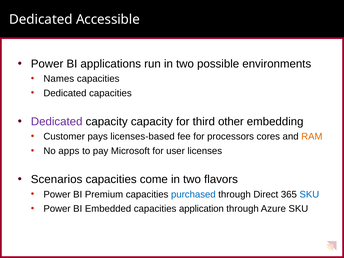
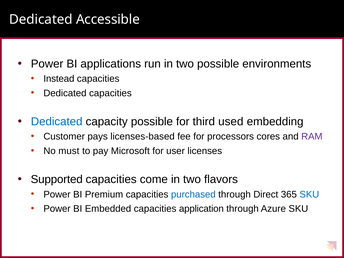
Names: Names -> Instead (59, 79)
Dedicated colour: purple -> blue (57, 122)
capacity capacity: capacity -> possible (152, 122)
other: other -> used (231, 122)
RAM colour: orange -> purple (312, 137)
apps: apps -> must (69, 151)
Scenarios: Scenarios -> Supported (57, 179)
